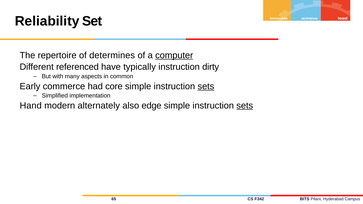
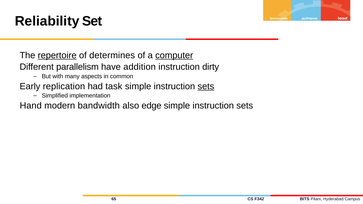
repertoire underline: none -> present (57, 55)
referenced: referenced -> parallelism (77, 67)
typically: typically -> addition (140, 67)
commerce: commerce -> replication (64, 86)
core: core -> task (114, 86)
alternately: alternately -> bandwidth (99, 106)
sets underline: present -> none (245, 106)
